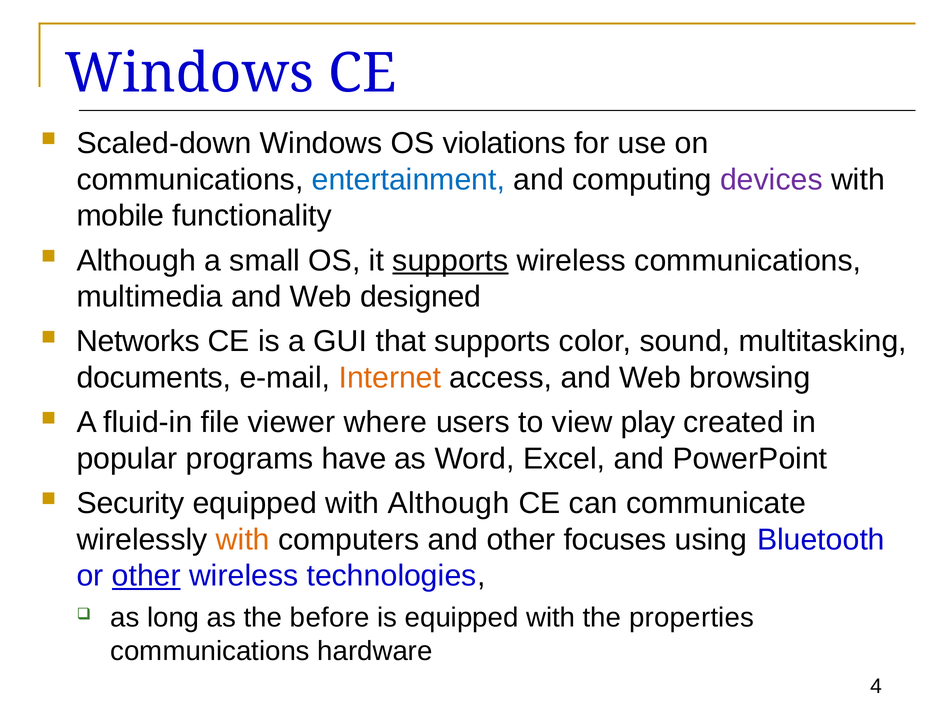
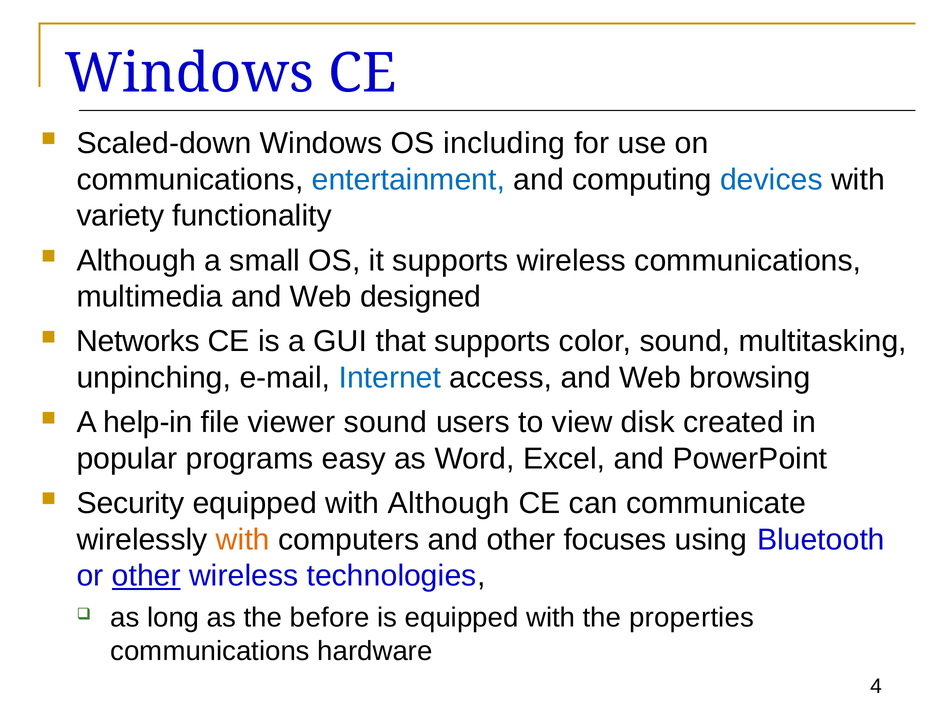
violations: violations -> including (504, 143)
devices colour: purple -> blue (771, 180)
mobile: mobile -> variety (120, 216)
supports underline: present -> none (450, 261)
documents: documents -> unpinching (154, 378)
Internet colour: orange -> blue (390, 378)
fluid-in: fluid-in -> help-in (148, 423)
viewer where: where -> sound (385, 423)
play: play -> disk (648, 423)
have: have -> easy (354, 459)
